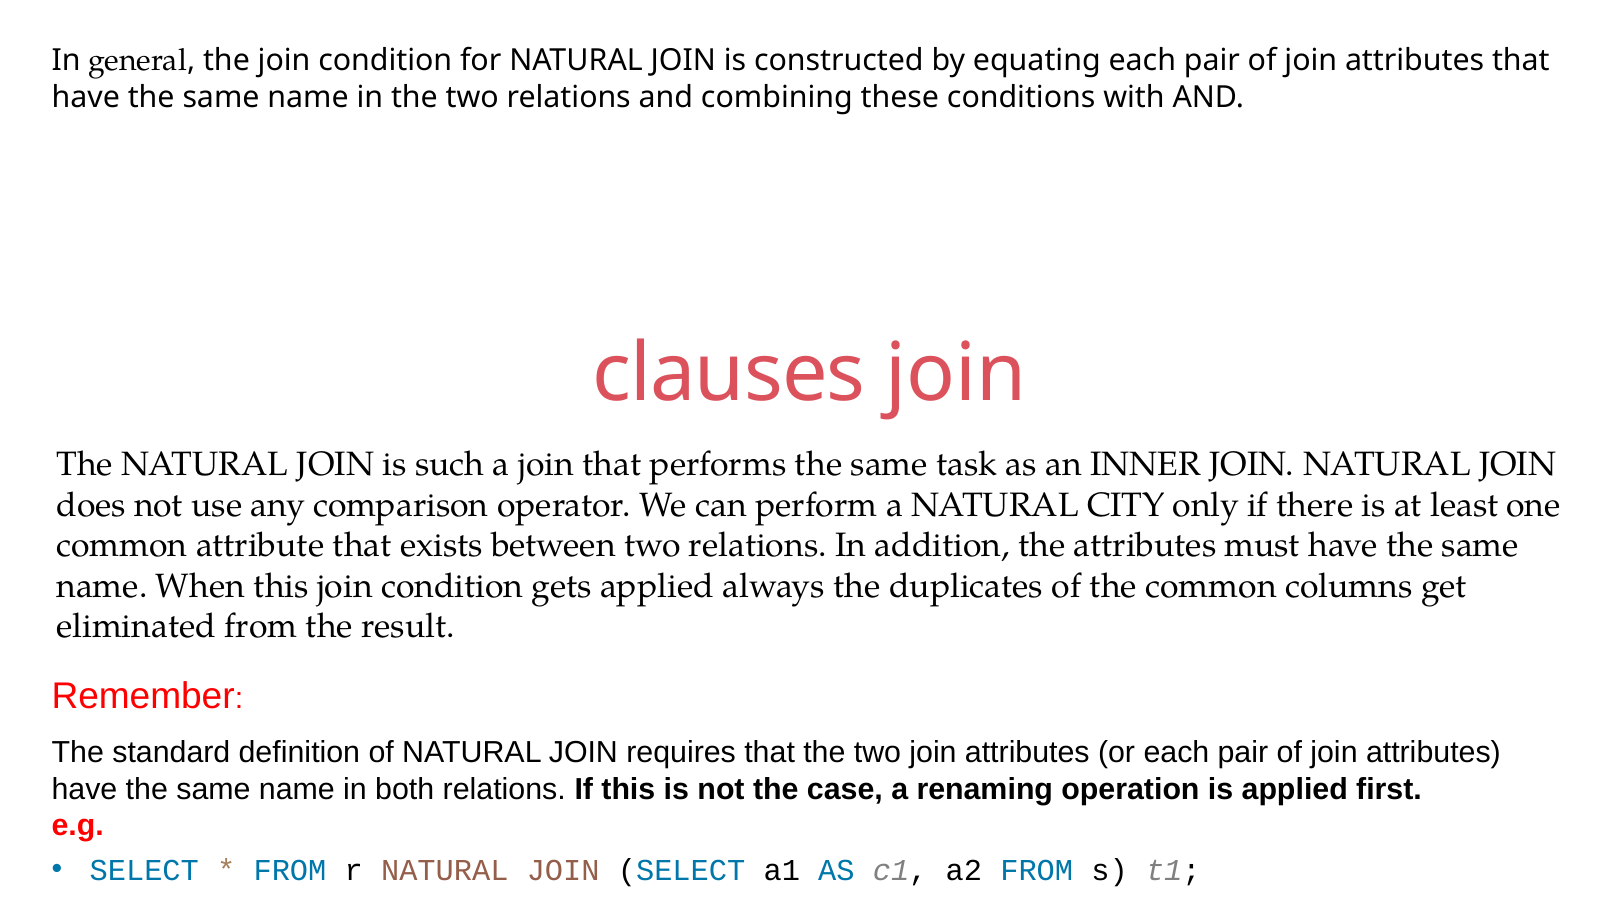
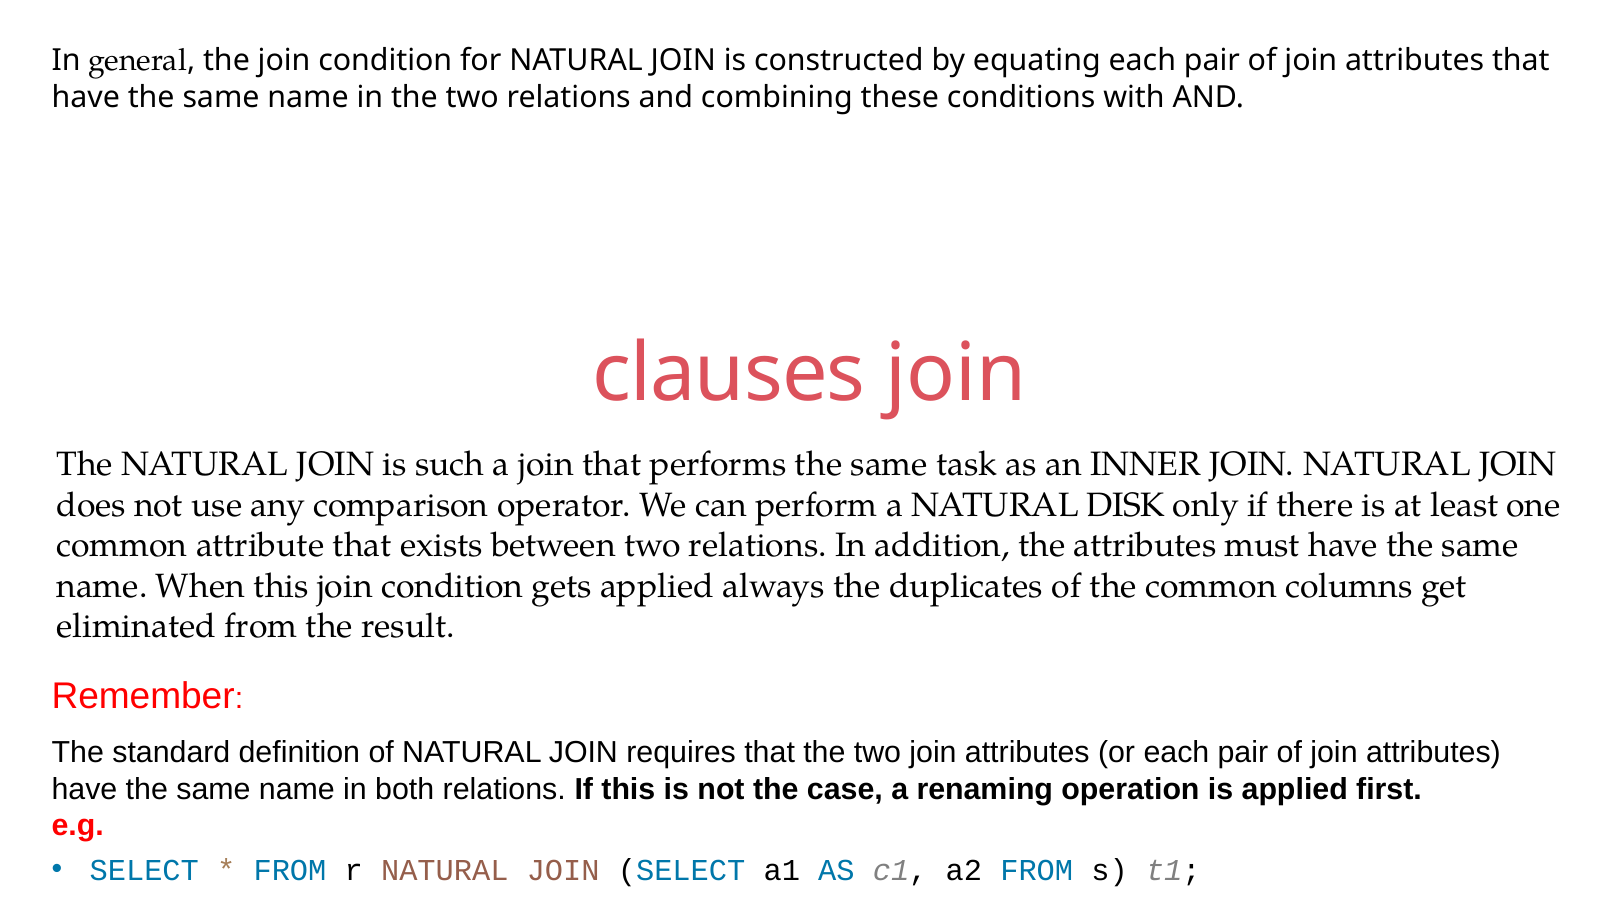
CITY: CITY -> DISK (1126, 505)
